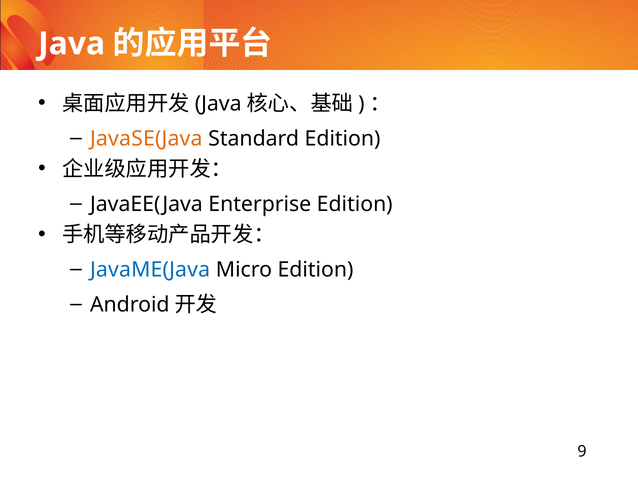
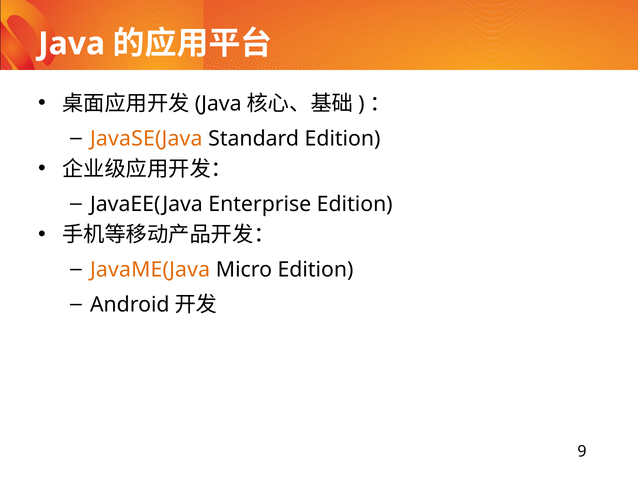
JavaME(Java colour: blue -> orange (150, 269)
